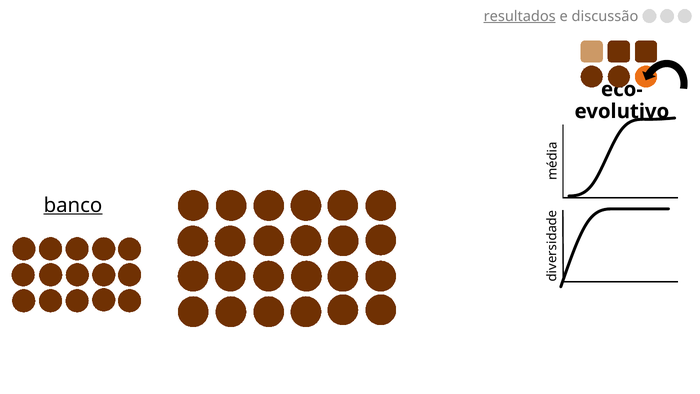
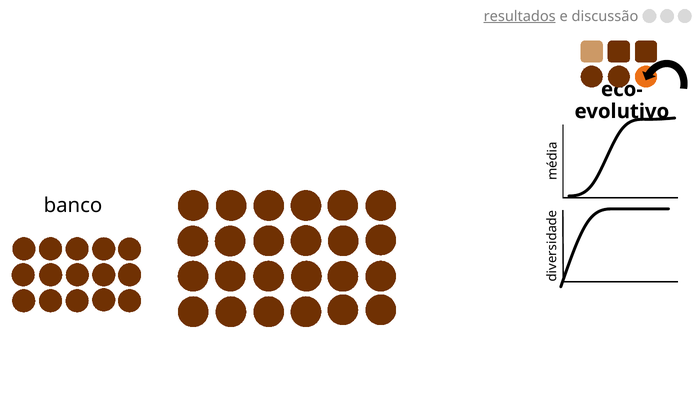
banco underline: present -> none (73, 205)
